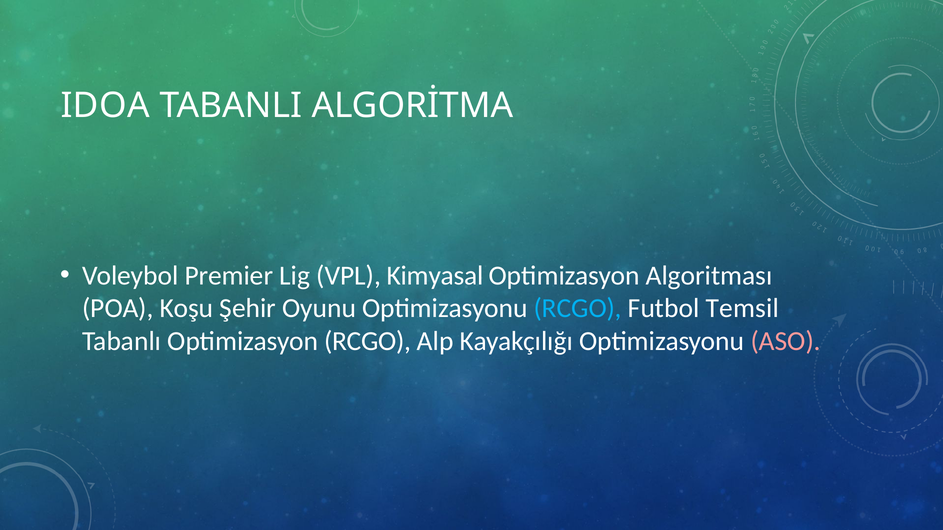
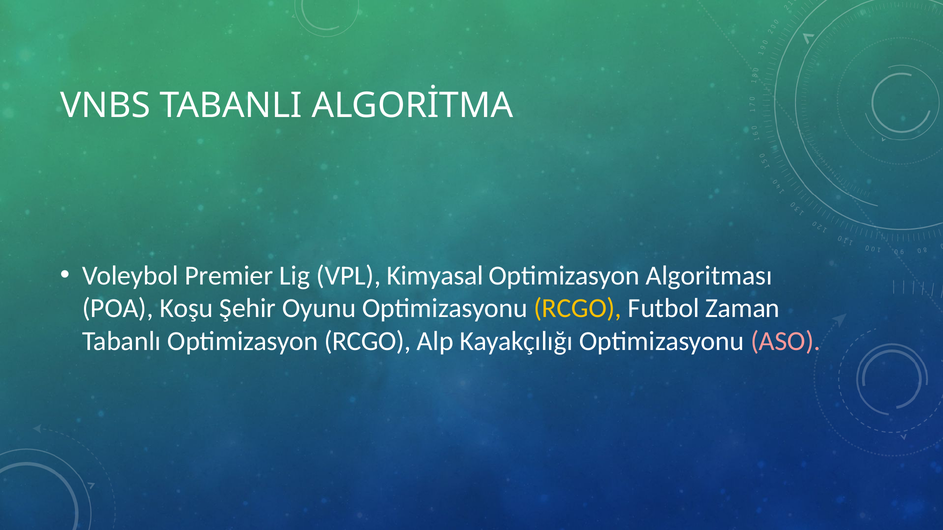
IDOA: IDOA -> VNBS (105, 106)
RCGO colour: light blue -> yellow (578, 309)
Temsil: Temsil -> Zaman (743, 309)
